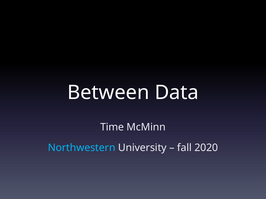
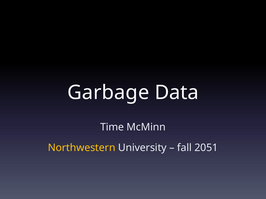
Between: Between -> Garbage (108, 93)
Northwestern colour: light blue -> yellow (82, 148)
2020: 2020 -> 2051 (206, 148)
